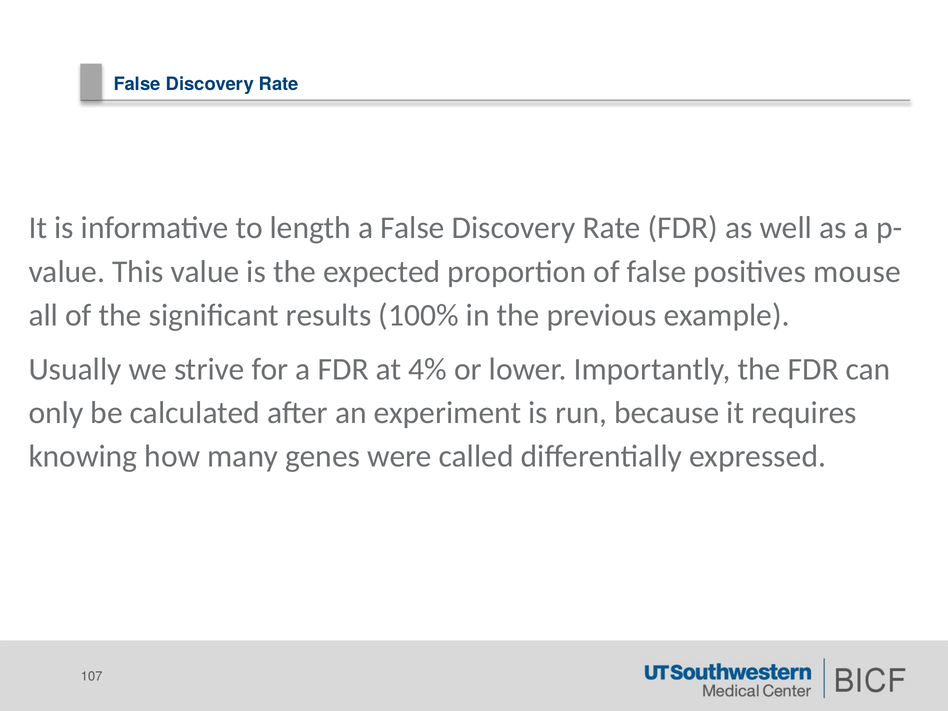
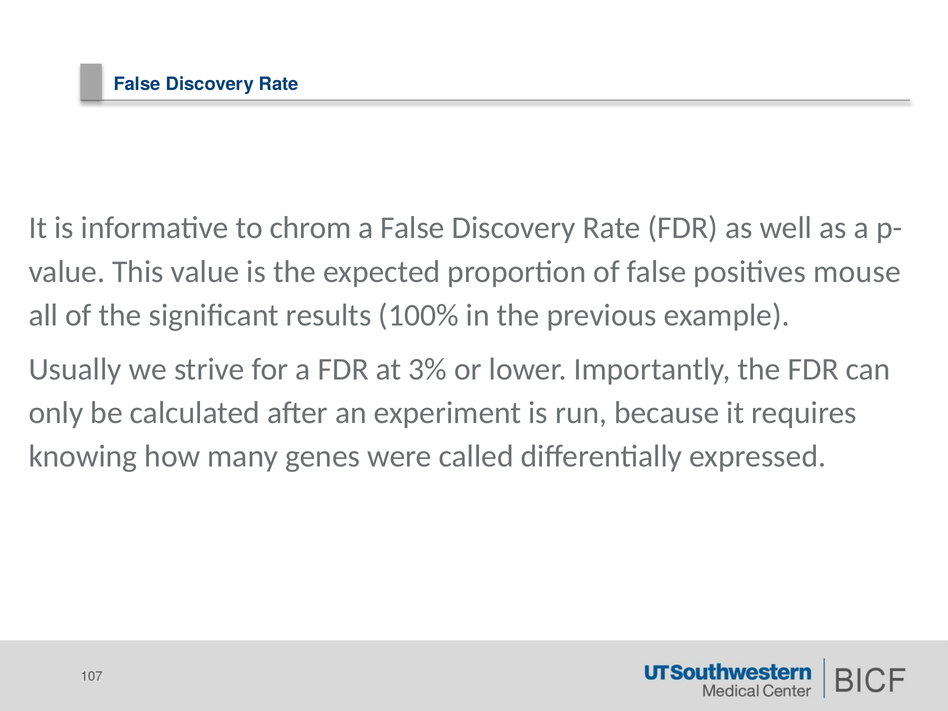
length: length -> chrom (311, 228)
4%: 4% -> 3% (428, 369)
